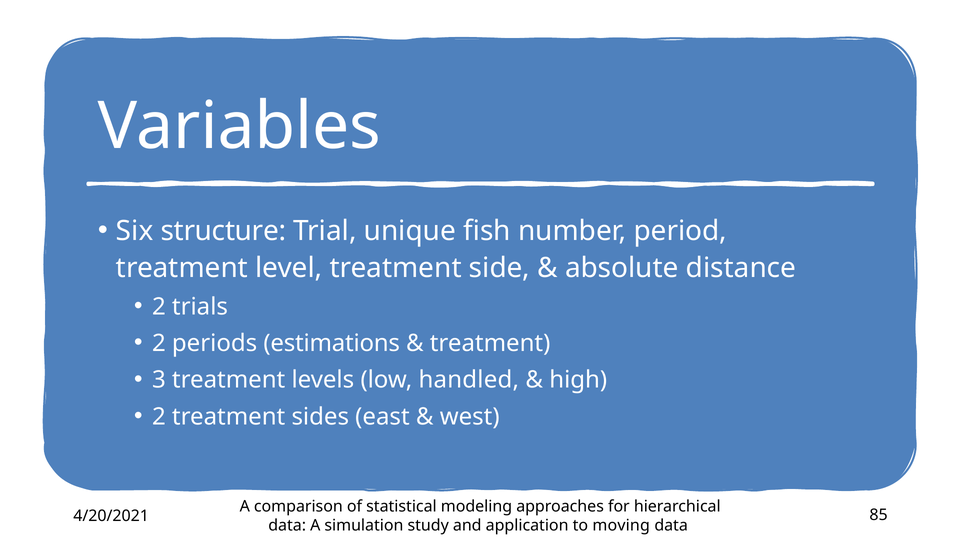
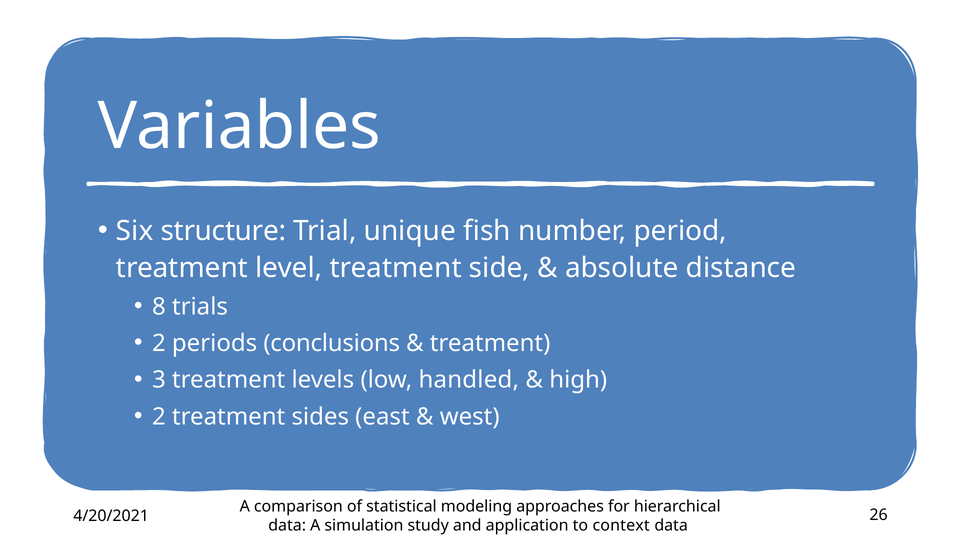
2: 2 -> 8 (159, 307)
estimations: estimations -> conclusions (332, 344)
85: 85 -> 26 (879, 515)
moving: moving -> context (621, 526)
